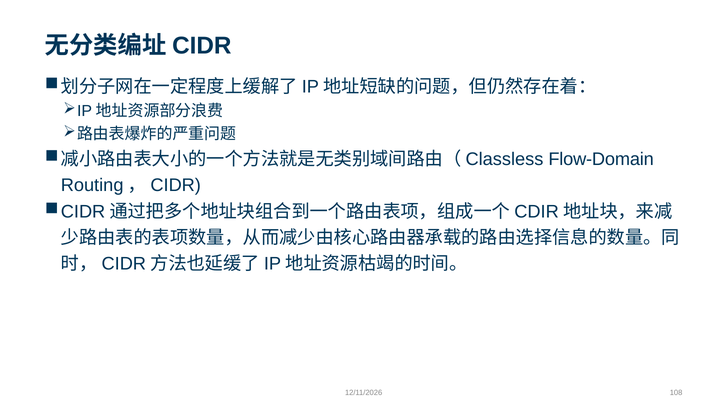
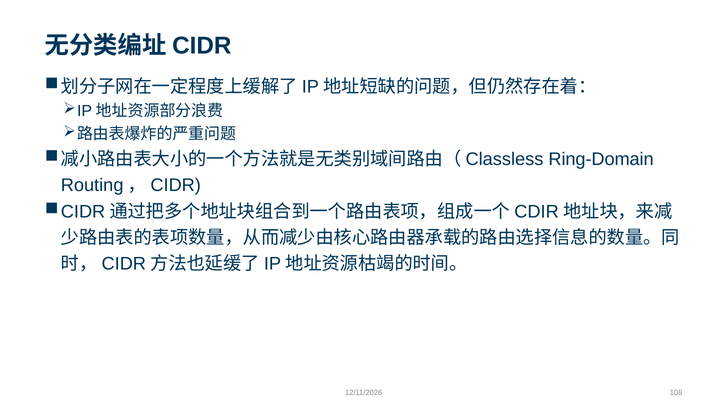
Flow-Domain: Flow-Domain -> Ring-Domain (601, 159)
